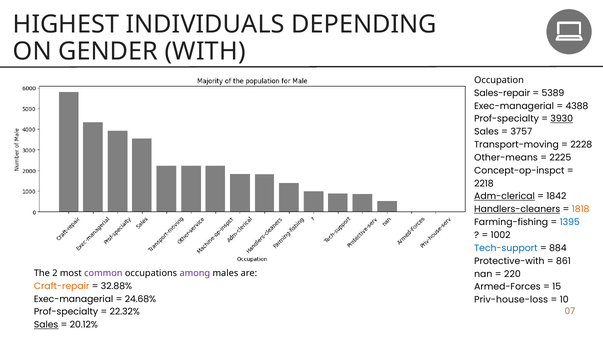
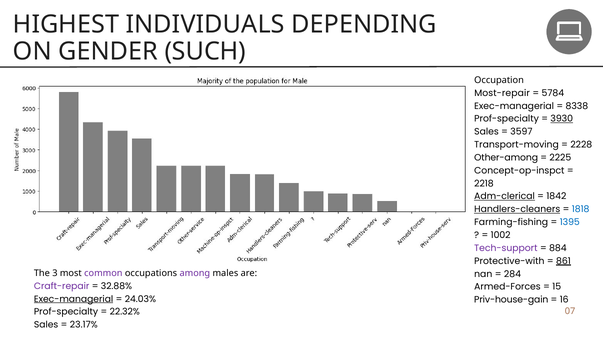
WITH: WITH -> SUCH (205, 52)
Sales-repair: Sales-repair -> Most-repair (502, 93)
5389: 5389 -> 5784 (553, 93)
4388: 4388 -> 8338 (577, 106)
3757: 3757 -> 3597 (521, 132)
Other-means: Other-means -> Other-among (506, 158)
1818 colour: orange -> blue (581, 209)
Tech-support colour: blue -> purple (506, 248)
861 underline: none -> present (563, 261)
2: 2 -> 3 (55, 273)
220: 220 -> 284 (512, 274)
Craft-repair colour: orange -> purple (62, 286)
Exec-managerial underline: none -> present (74, 299)
24.68%: 24.68% -> 24.03% (140, 299)
Priv-house-loss: Priv-house-loss -> Priv-house-gain (511, 300)
10: 10 -> 16 (564, 300)
Sales underline: present -> none (46, 325)
20.12%: 20.12% -> 23.17% (84, 325)
